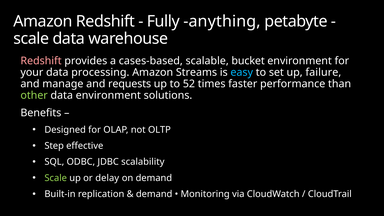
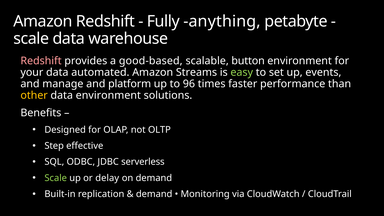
cases-based: cases-based -> good-based (151, 61)
bucket: bucket -> button (248, 61)
processing: processing -> automated (100, 72)
easy colour: light blue -> light green (242, 72)
failure: failure -> events (323, 72)
requests: requests -> platform (130, 84)
52: 52 -> 96 (189, 84)
other colour: light green -> yellow (34, 95)
scalability: scalability -> serverless (143, 162)
